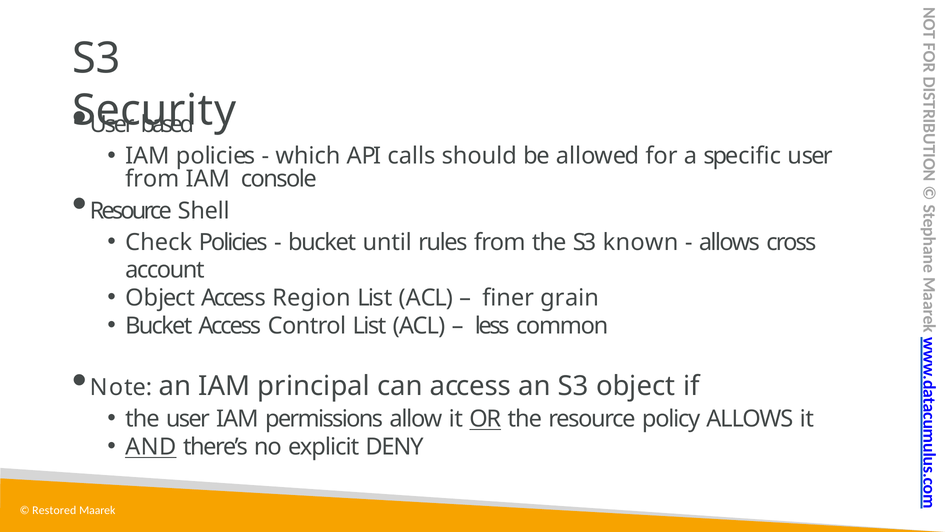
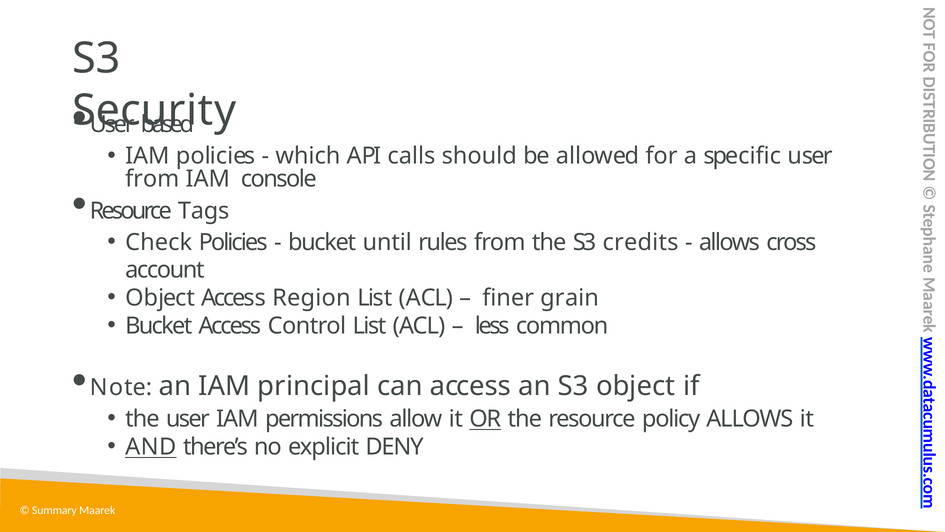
Shell: Shell -> Tags (204, 211)
known: known -> credits (641, 242)
Restored: Restored -> Summary (54, 510)
